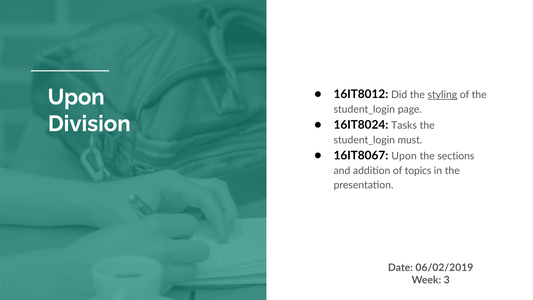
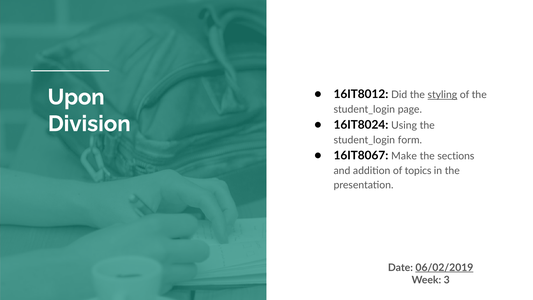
Tasks: Tasks -> Using (404, 125)
must: must -> form (410, 140)
16IT8067 Upon: Upon -> Make (404, 156)
06/02/2019 underline: none -> present (444, 267)
